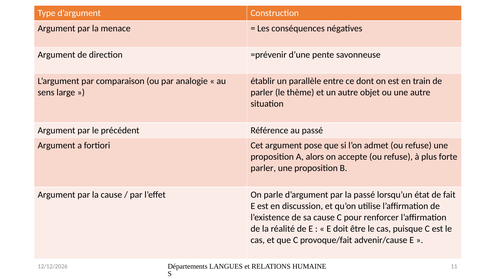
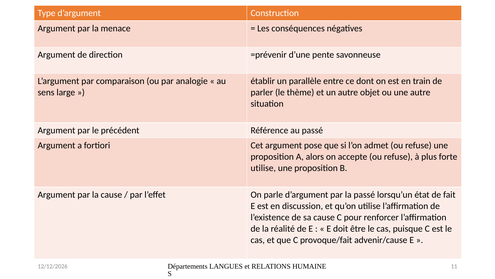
parler: parler -> utilise (263, 168)
